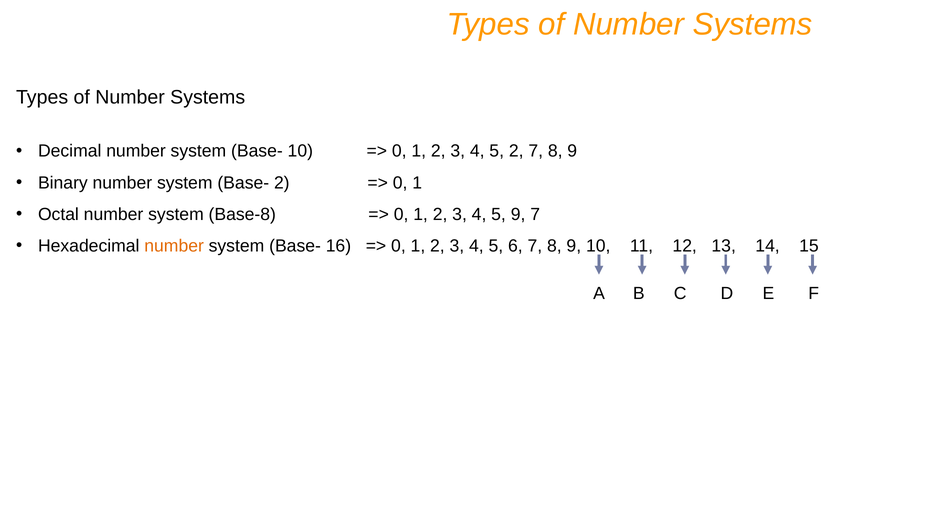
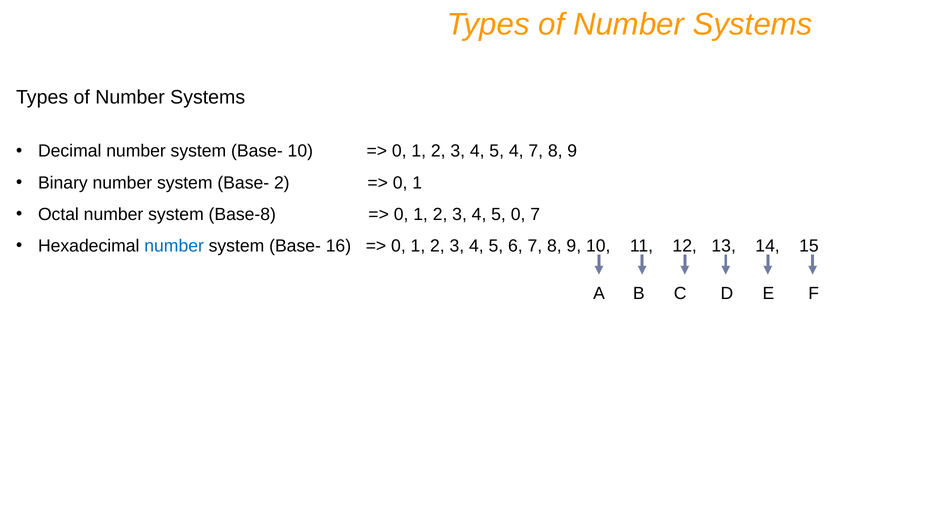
5 2: 2 -> 4 (516, 151)
5 9: 9 -> 0 (518, 214)
number colour: orange -> blue (174, 246)
